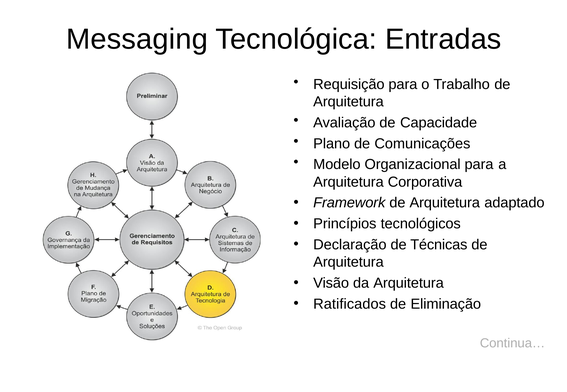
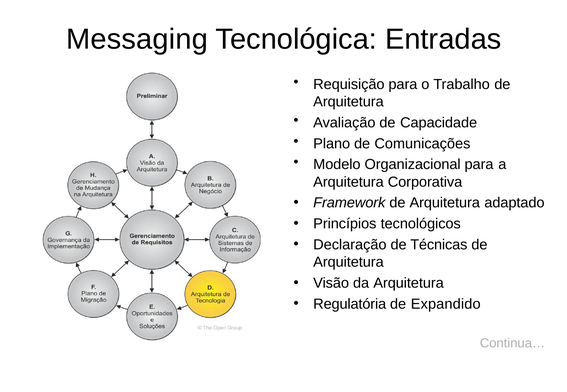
Ratificados: Ratificados -> Regulatória (350, 304)
Eliminação: Eliminação -> Expandido (446, 304)
